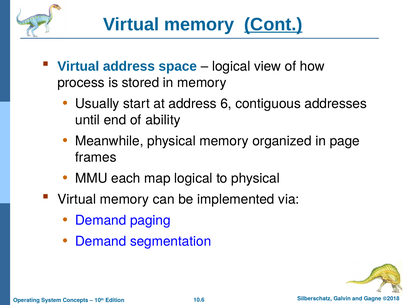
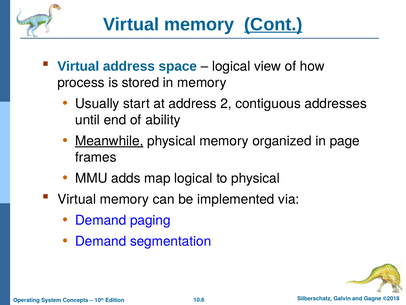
6: 6 -> 2 (226, 104)
Meanwhile underline: none -> present (109, 141)
each: each -> adds (126, 178)
